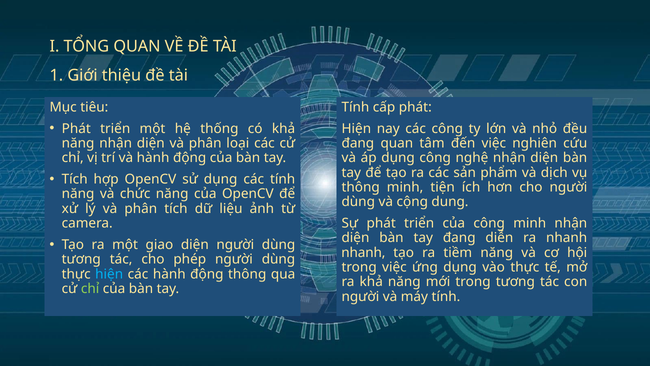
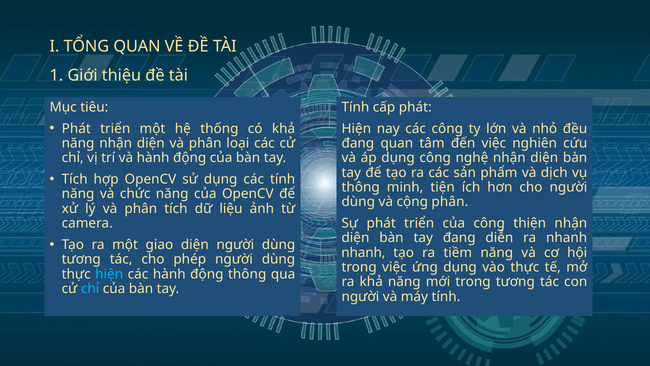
cộng dụng: dụng -> phân (450, 202)
công minh: minh -> thiện (530, 223)
chỉ colour: light green -> light blue (90, 288)
